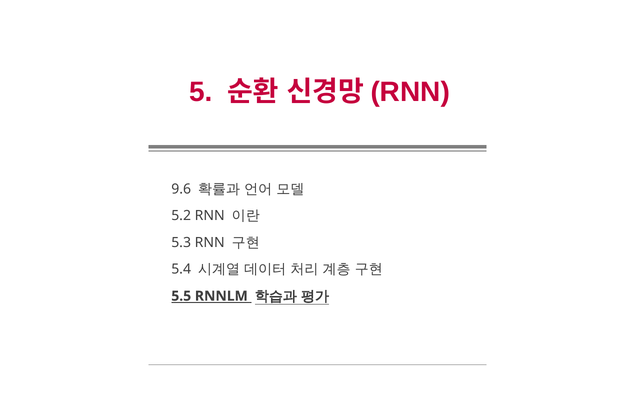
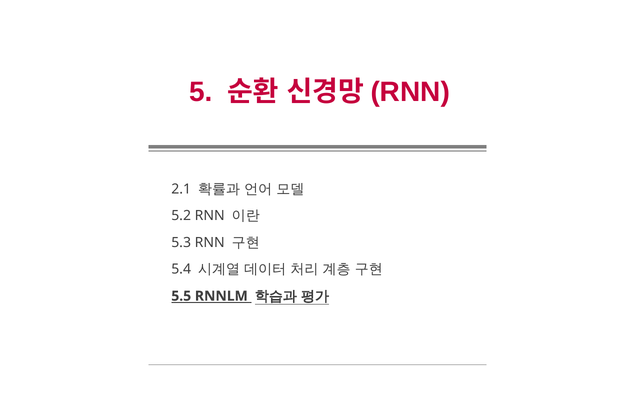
9.6: 9.6 -> 2.1 (181, 189)
